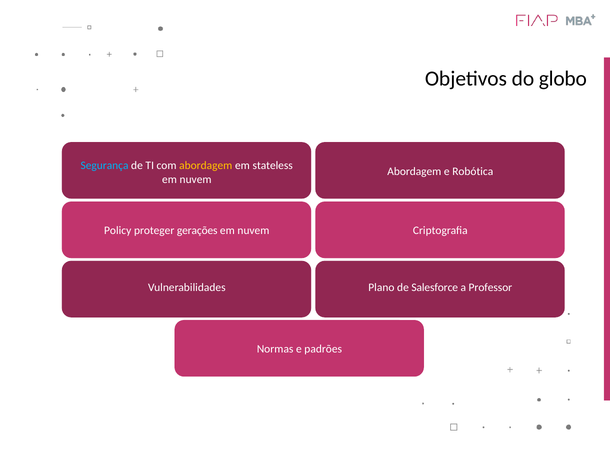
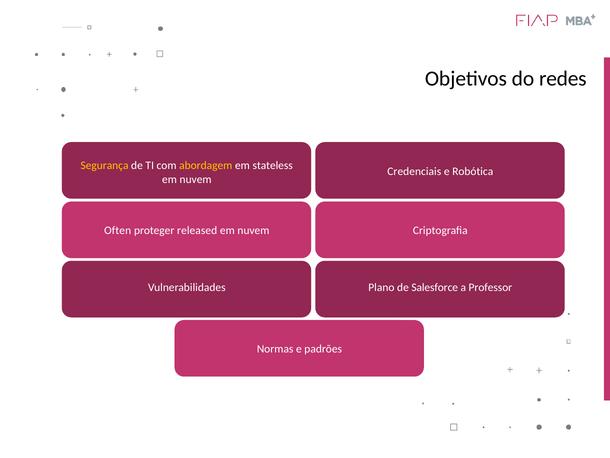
globo: globo -> redes (563, 79)
Segurança colour: light blue -> yellow (105, 165)
Abordagem: Abordagem -> Credenciais (414, 171)
Policy: Policy -> Often (118, 231)
gerações: gerações -> released (197, 231)
